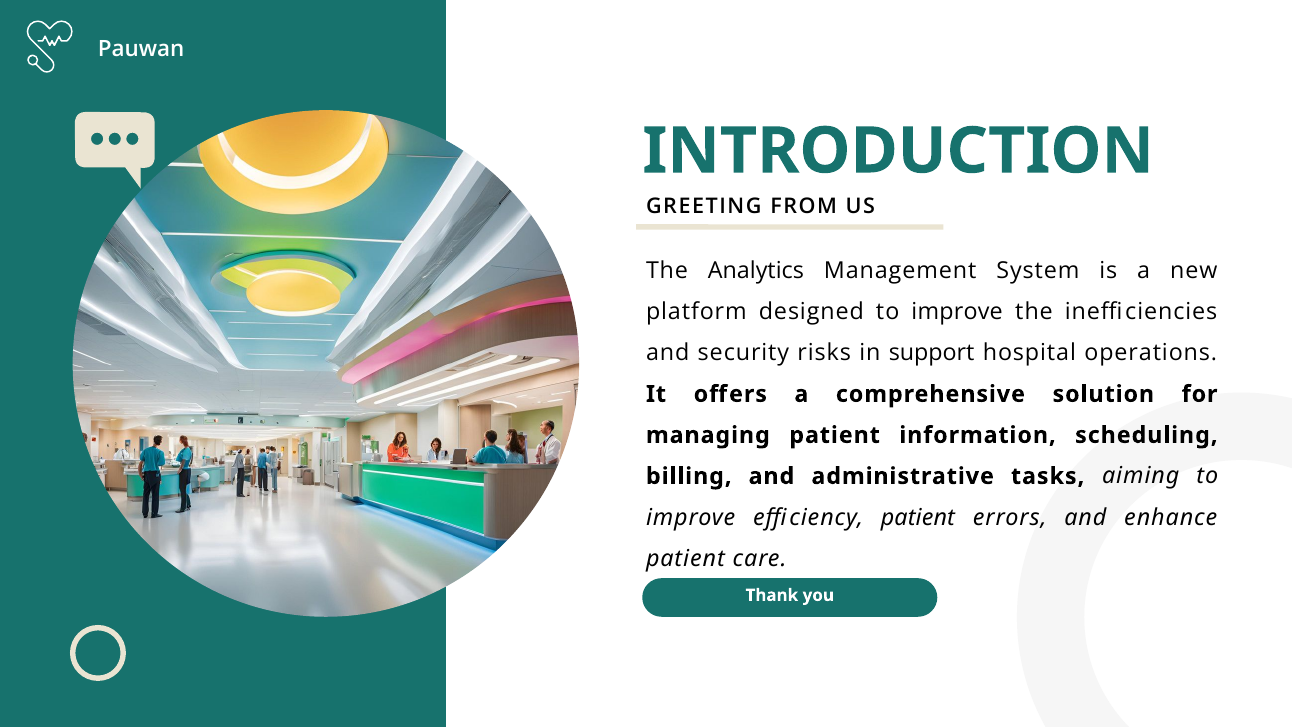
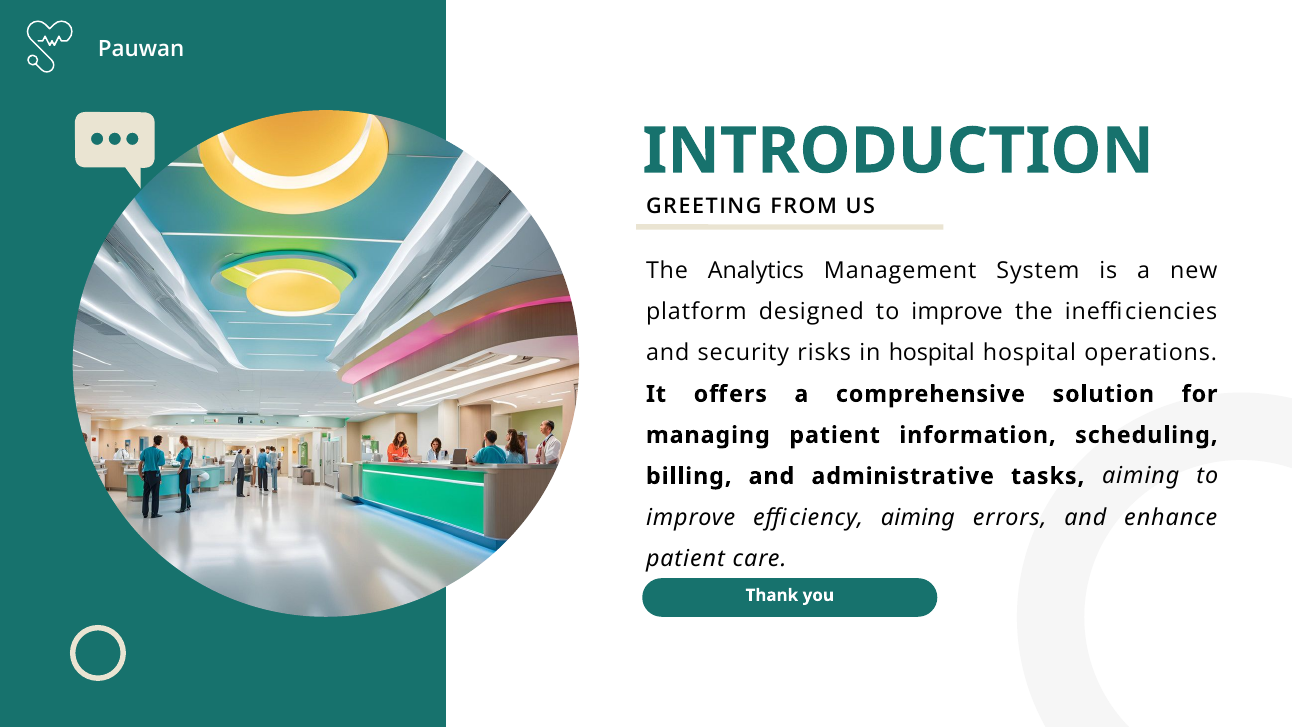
in support: support -> hospital (932, 353)
efficiency patient: patient -> aiming (918, 517)
